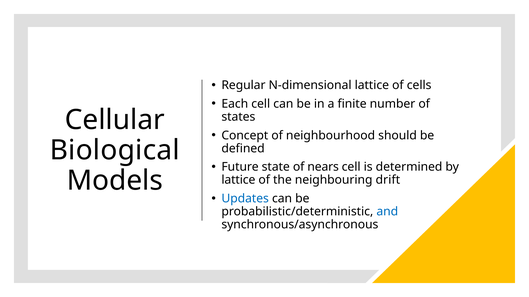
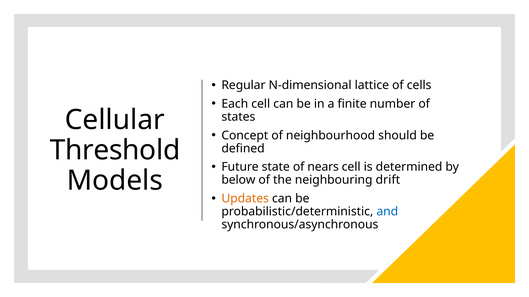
Biological: Biological -> Threshold (115, 150)
lattice: lattice -> below (238, 180)
Updates colour: blue -> orange (245, 199)
